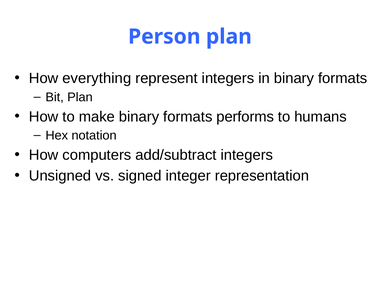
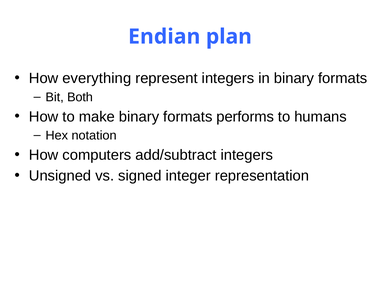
Person: Person -> Endian (164, 37)
Bit Plan: Plan -> Both (80, 97)
